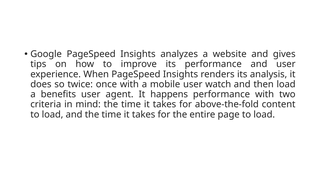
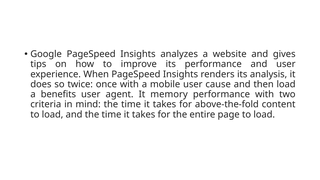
watch: watch -> cause (218, 84)
happens: happens -> memory (169, 94)
